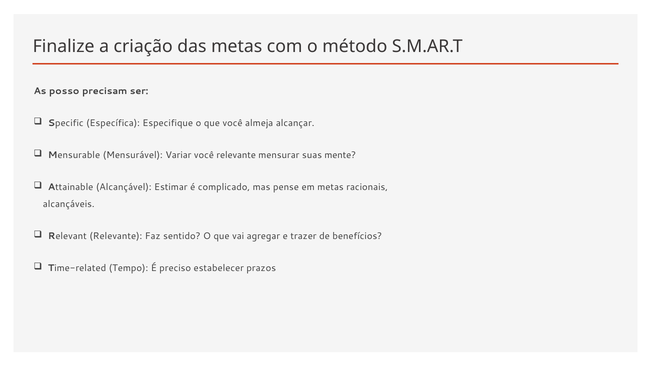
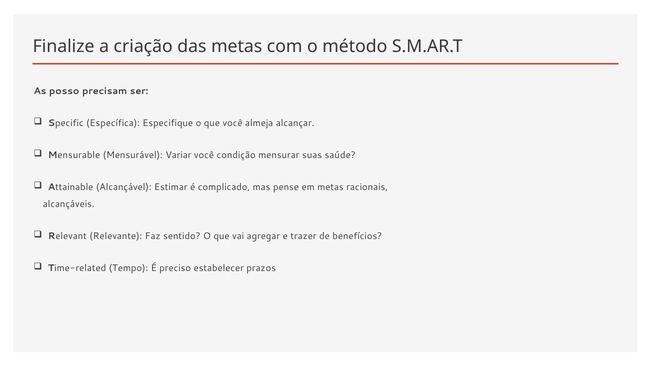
você relevante: relevante -> condição (236, 155)
mente: mente -> saúde (340, 155)
